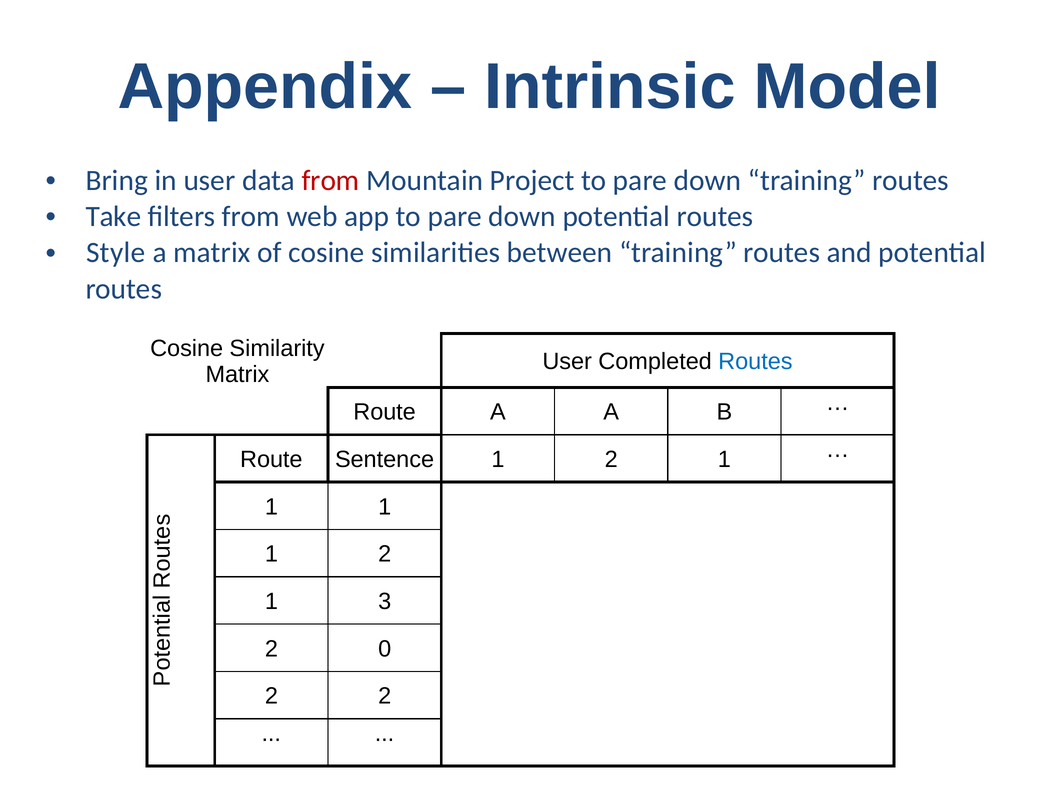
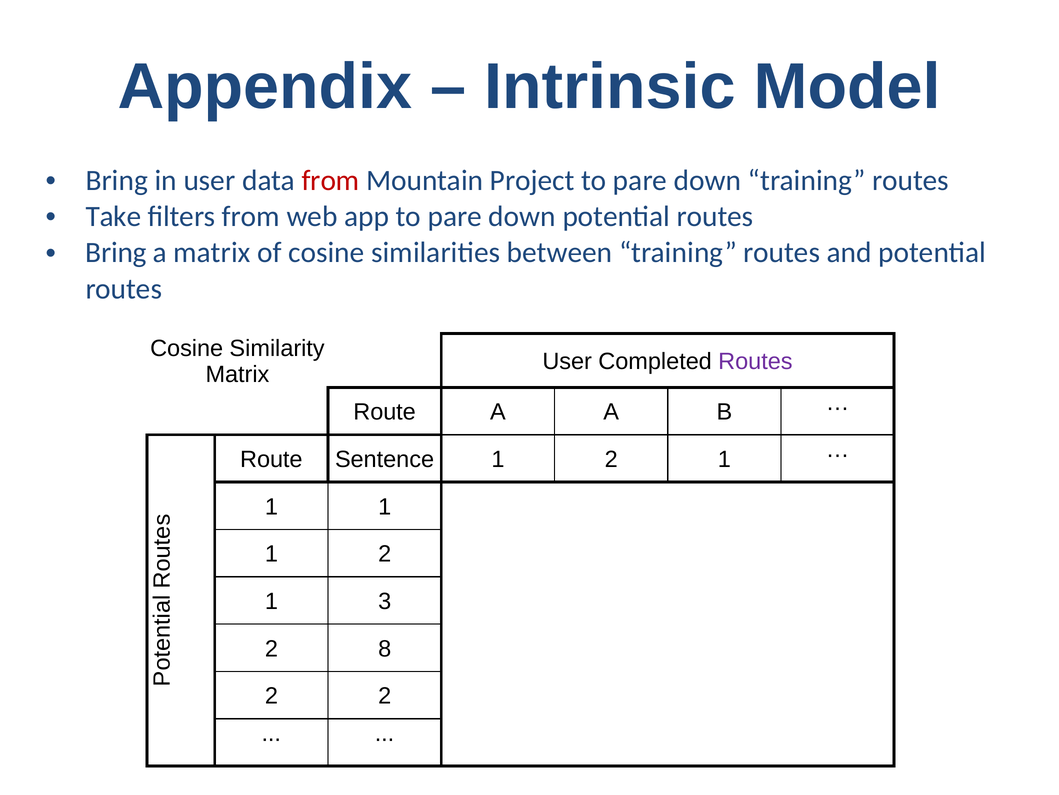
Style: Style -> Bring (116, 252)
Routes colour: blue -> purple (755, 361)
0: 0 -> 8 (385, 648)
